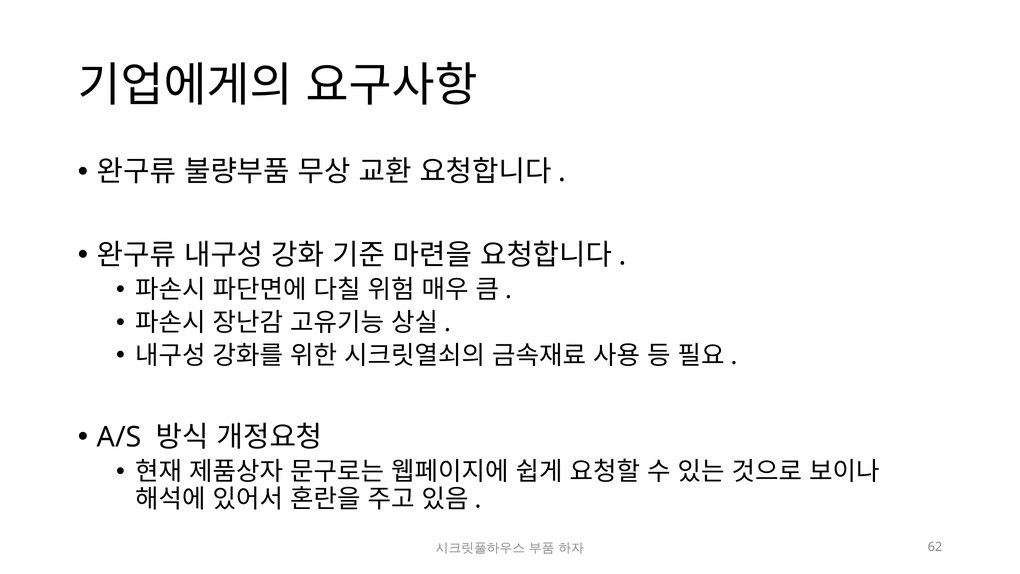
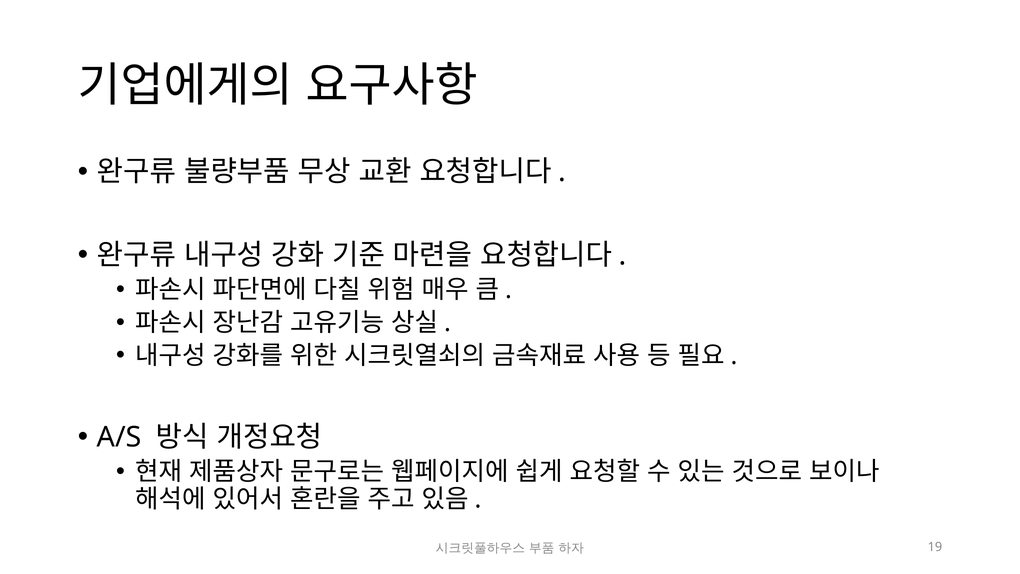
62: 62 -> 19 (935, 547)
